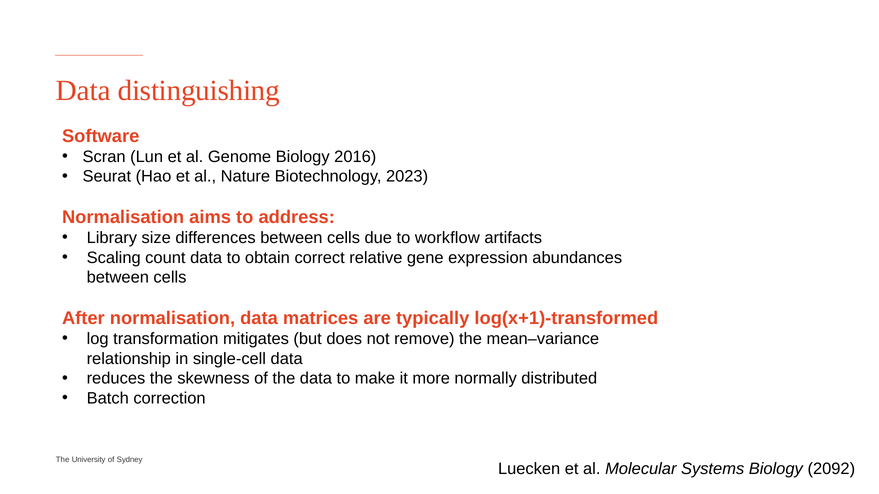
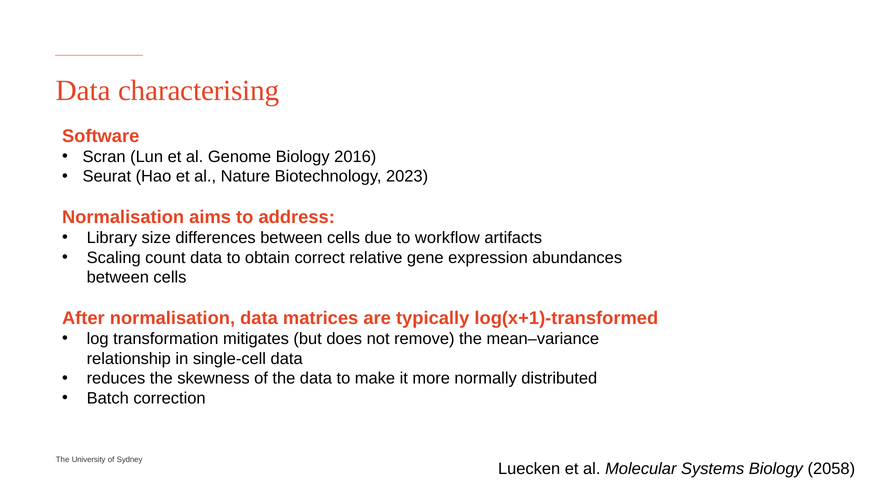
distinguishing: distinguishing -> characterising (199, 90)
2092: 2092 -> 2058 (831, 469)
